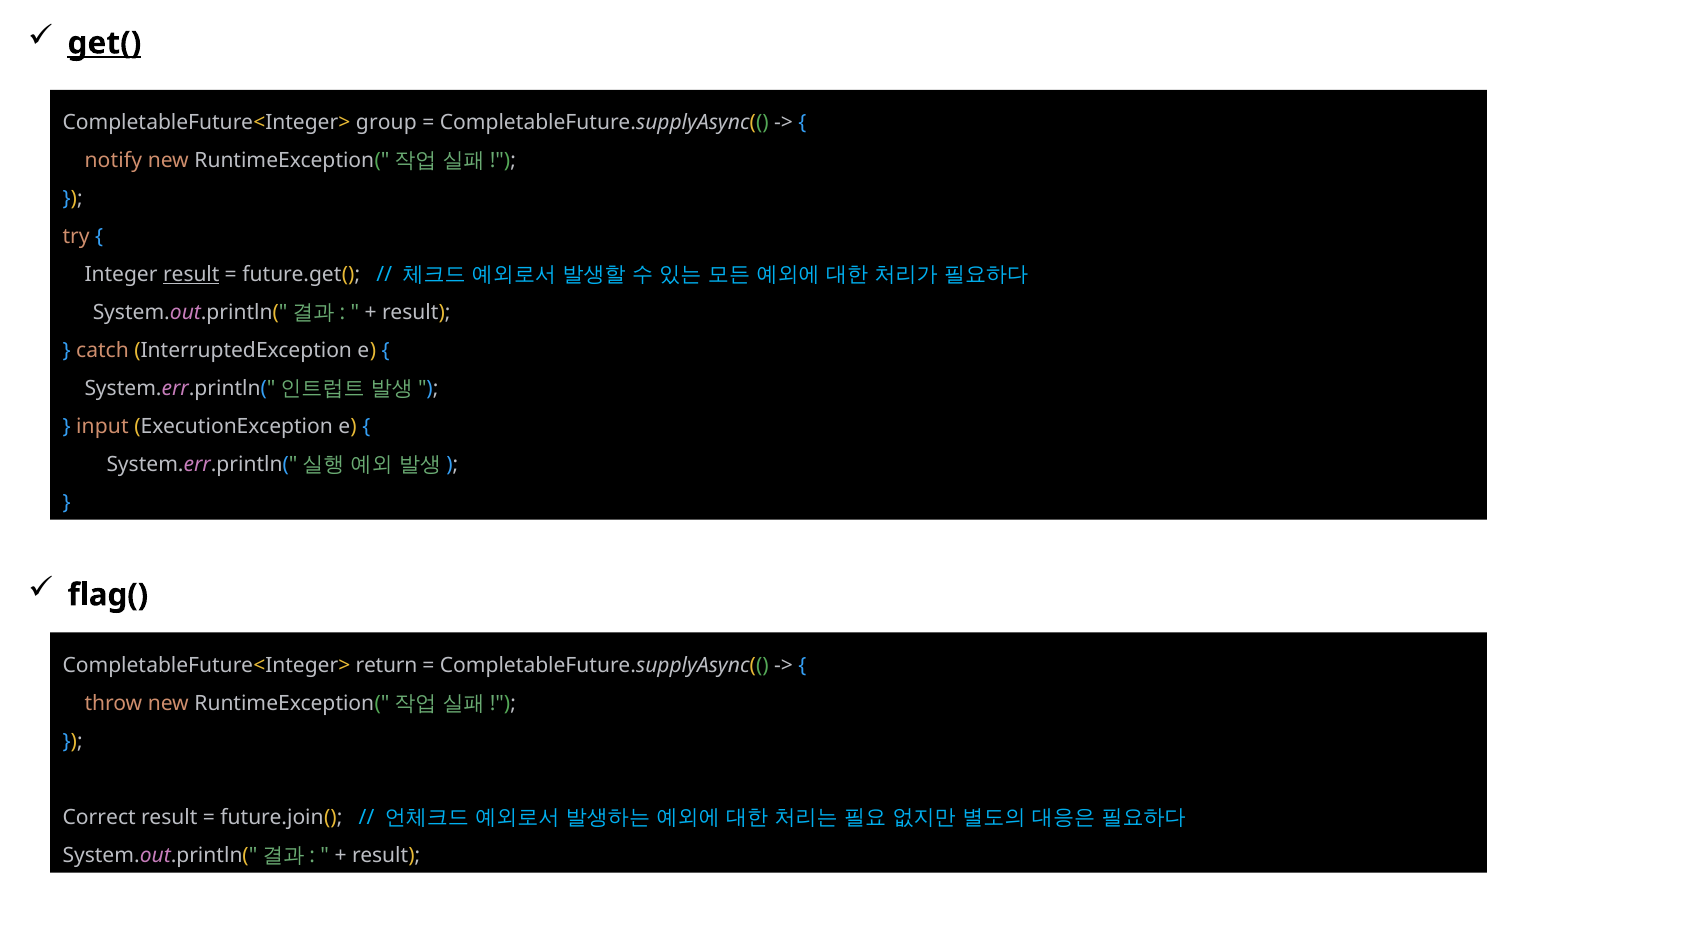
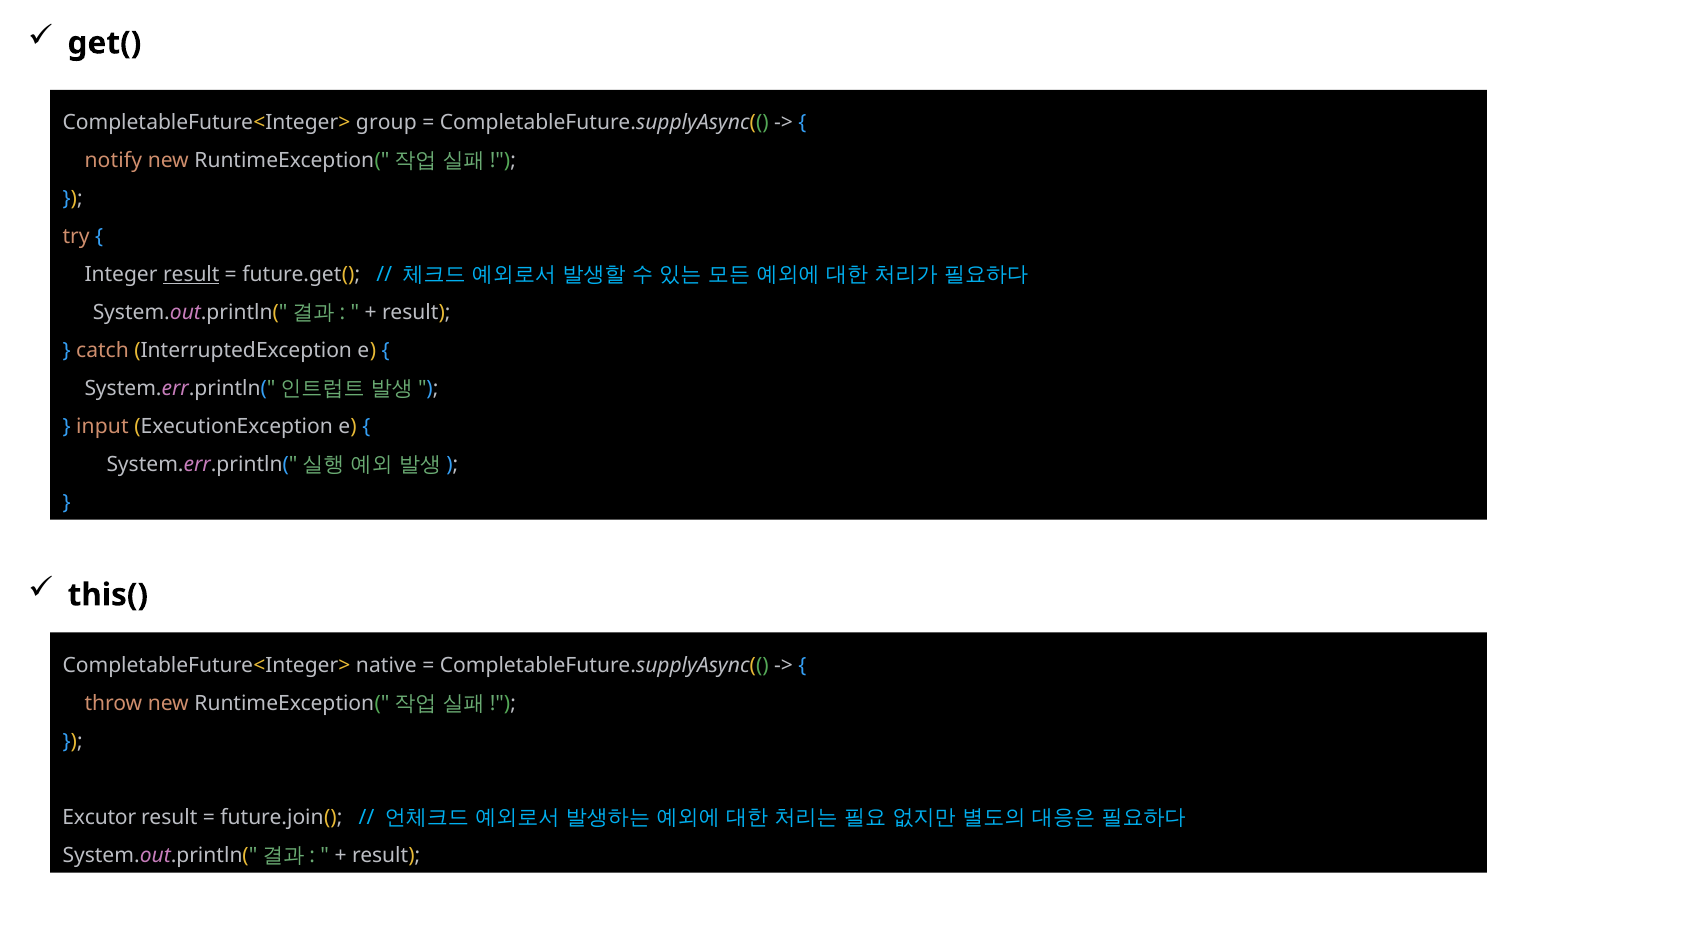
get( underline: present -> none (104, 43)
flag(: flag( -> this( (108, 595)
return: return -> native (386, 665)
Correct: Correct -> Excutor (99, 817)
